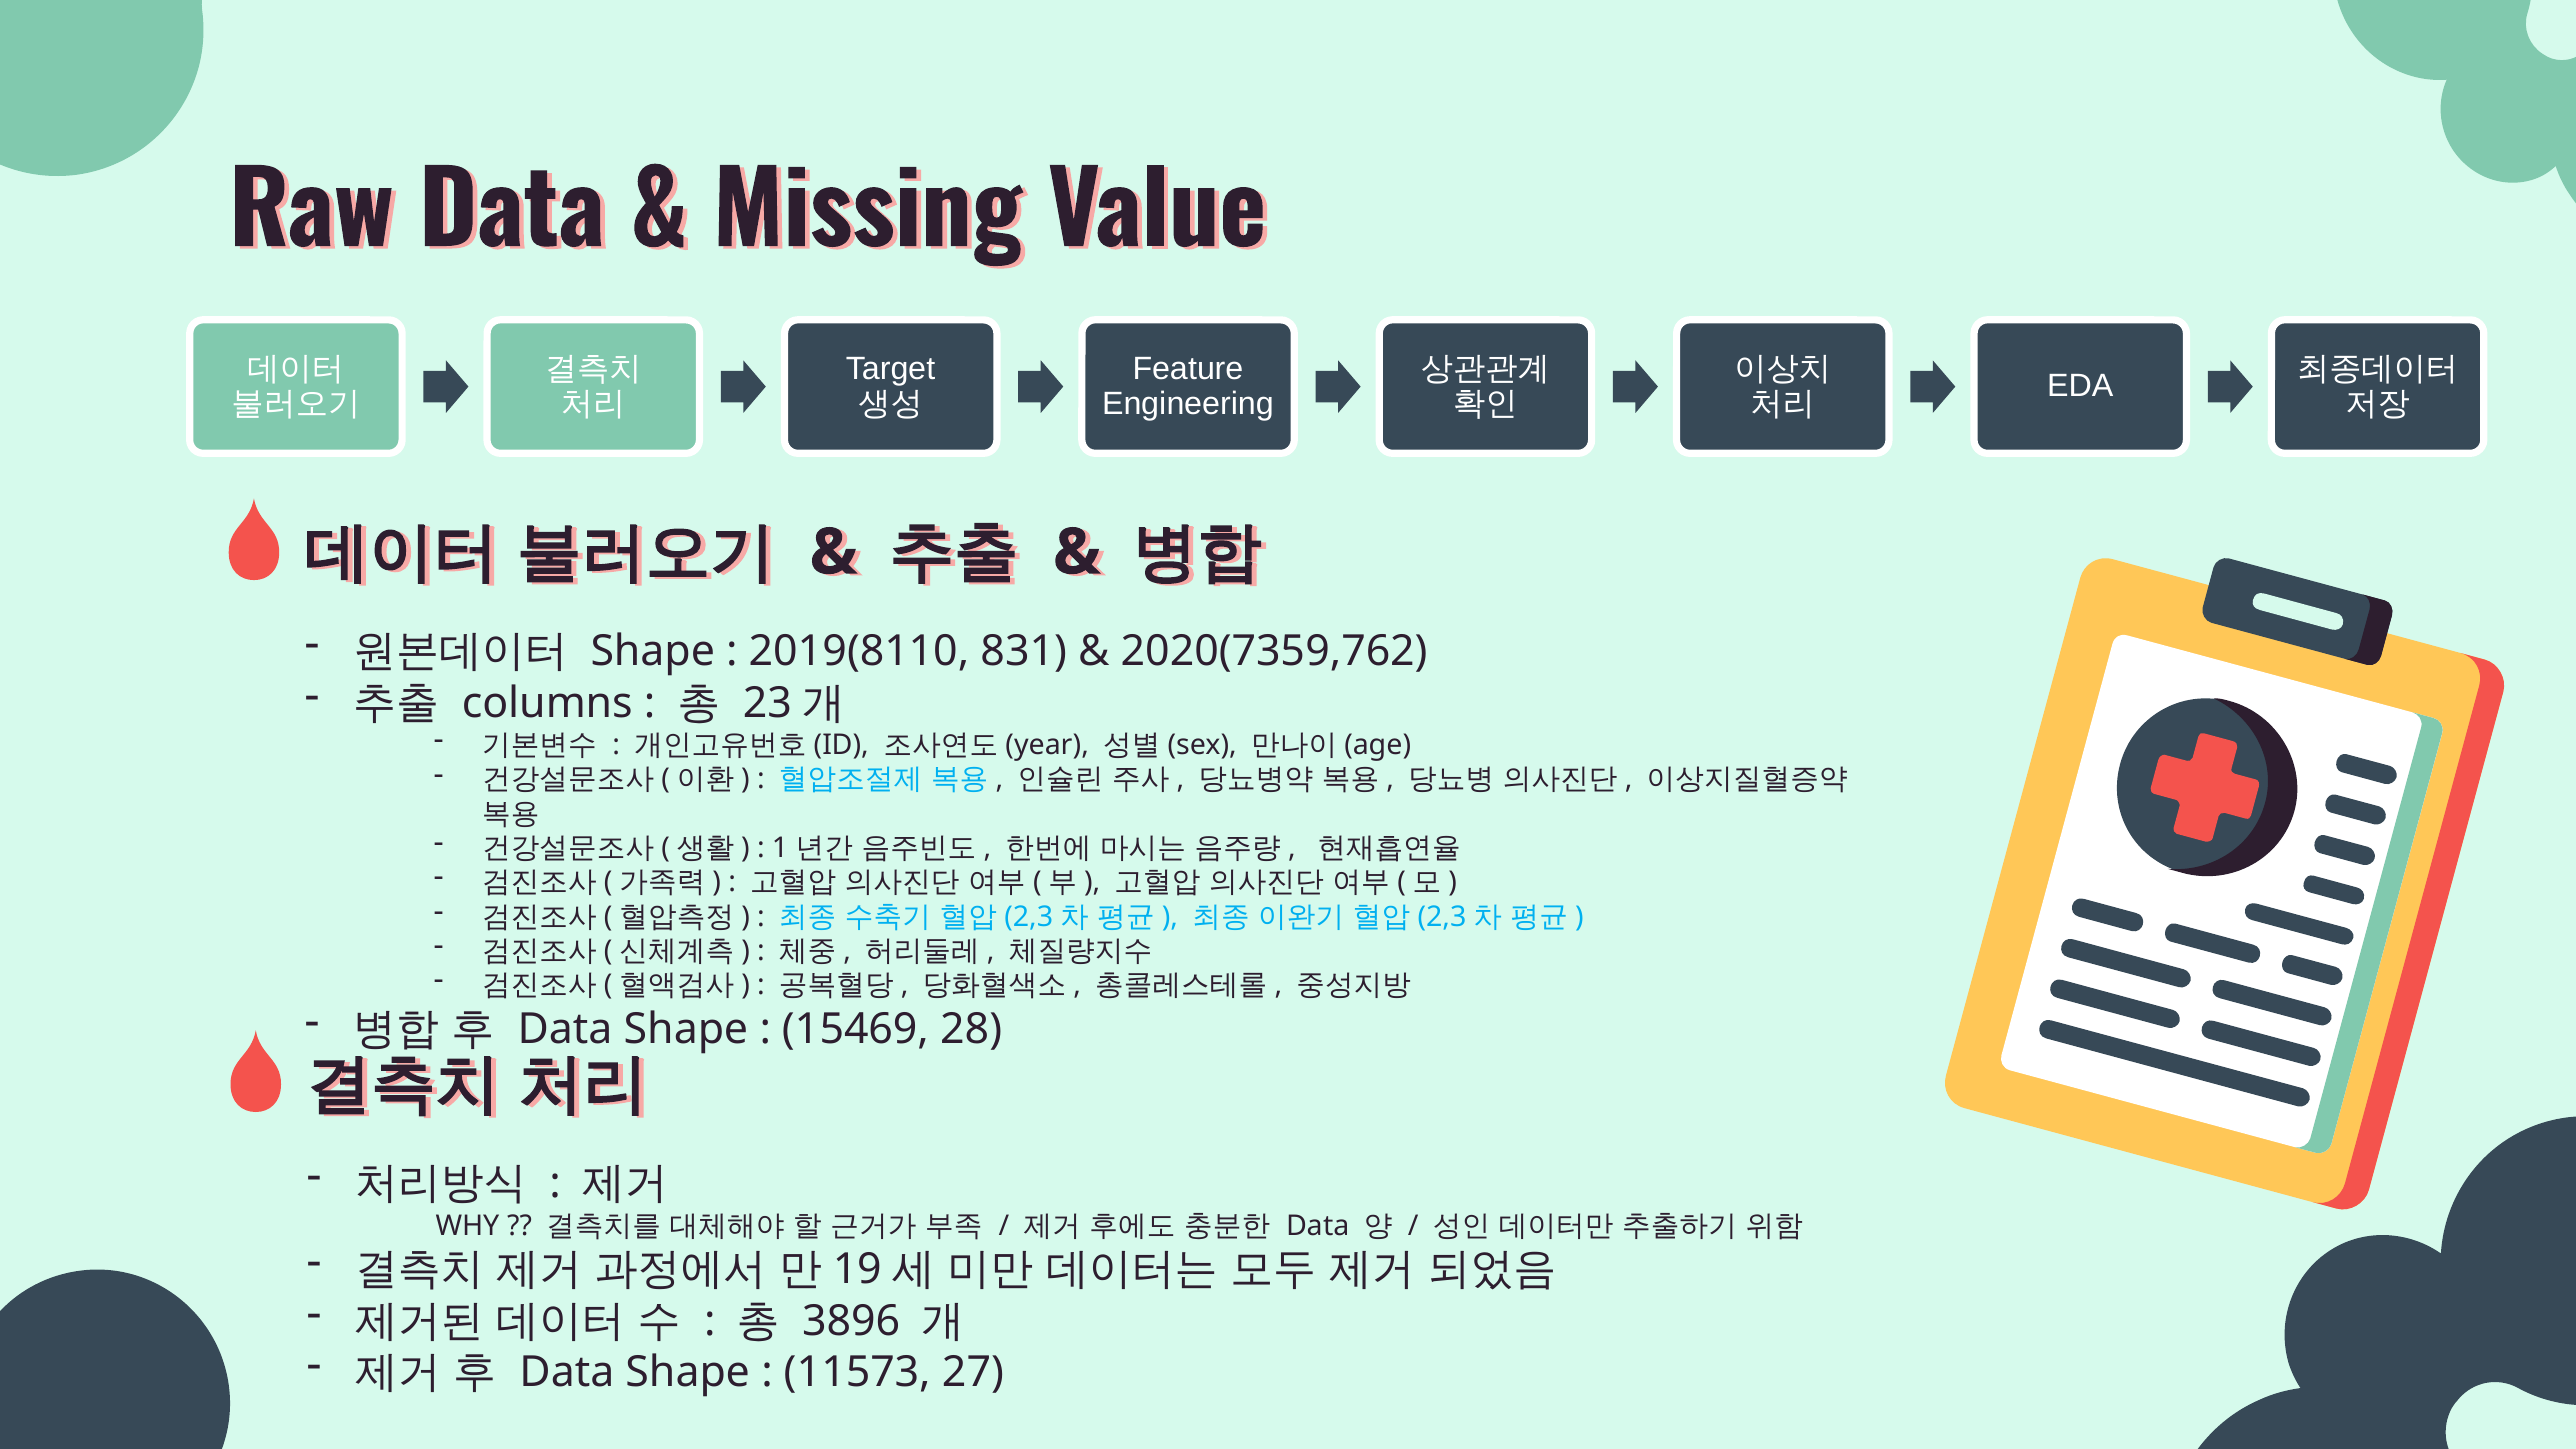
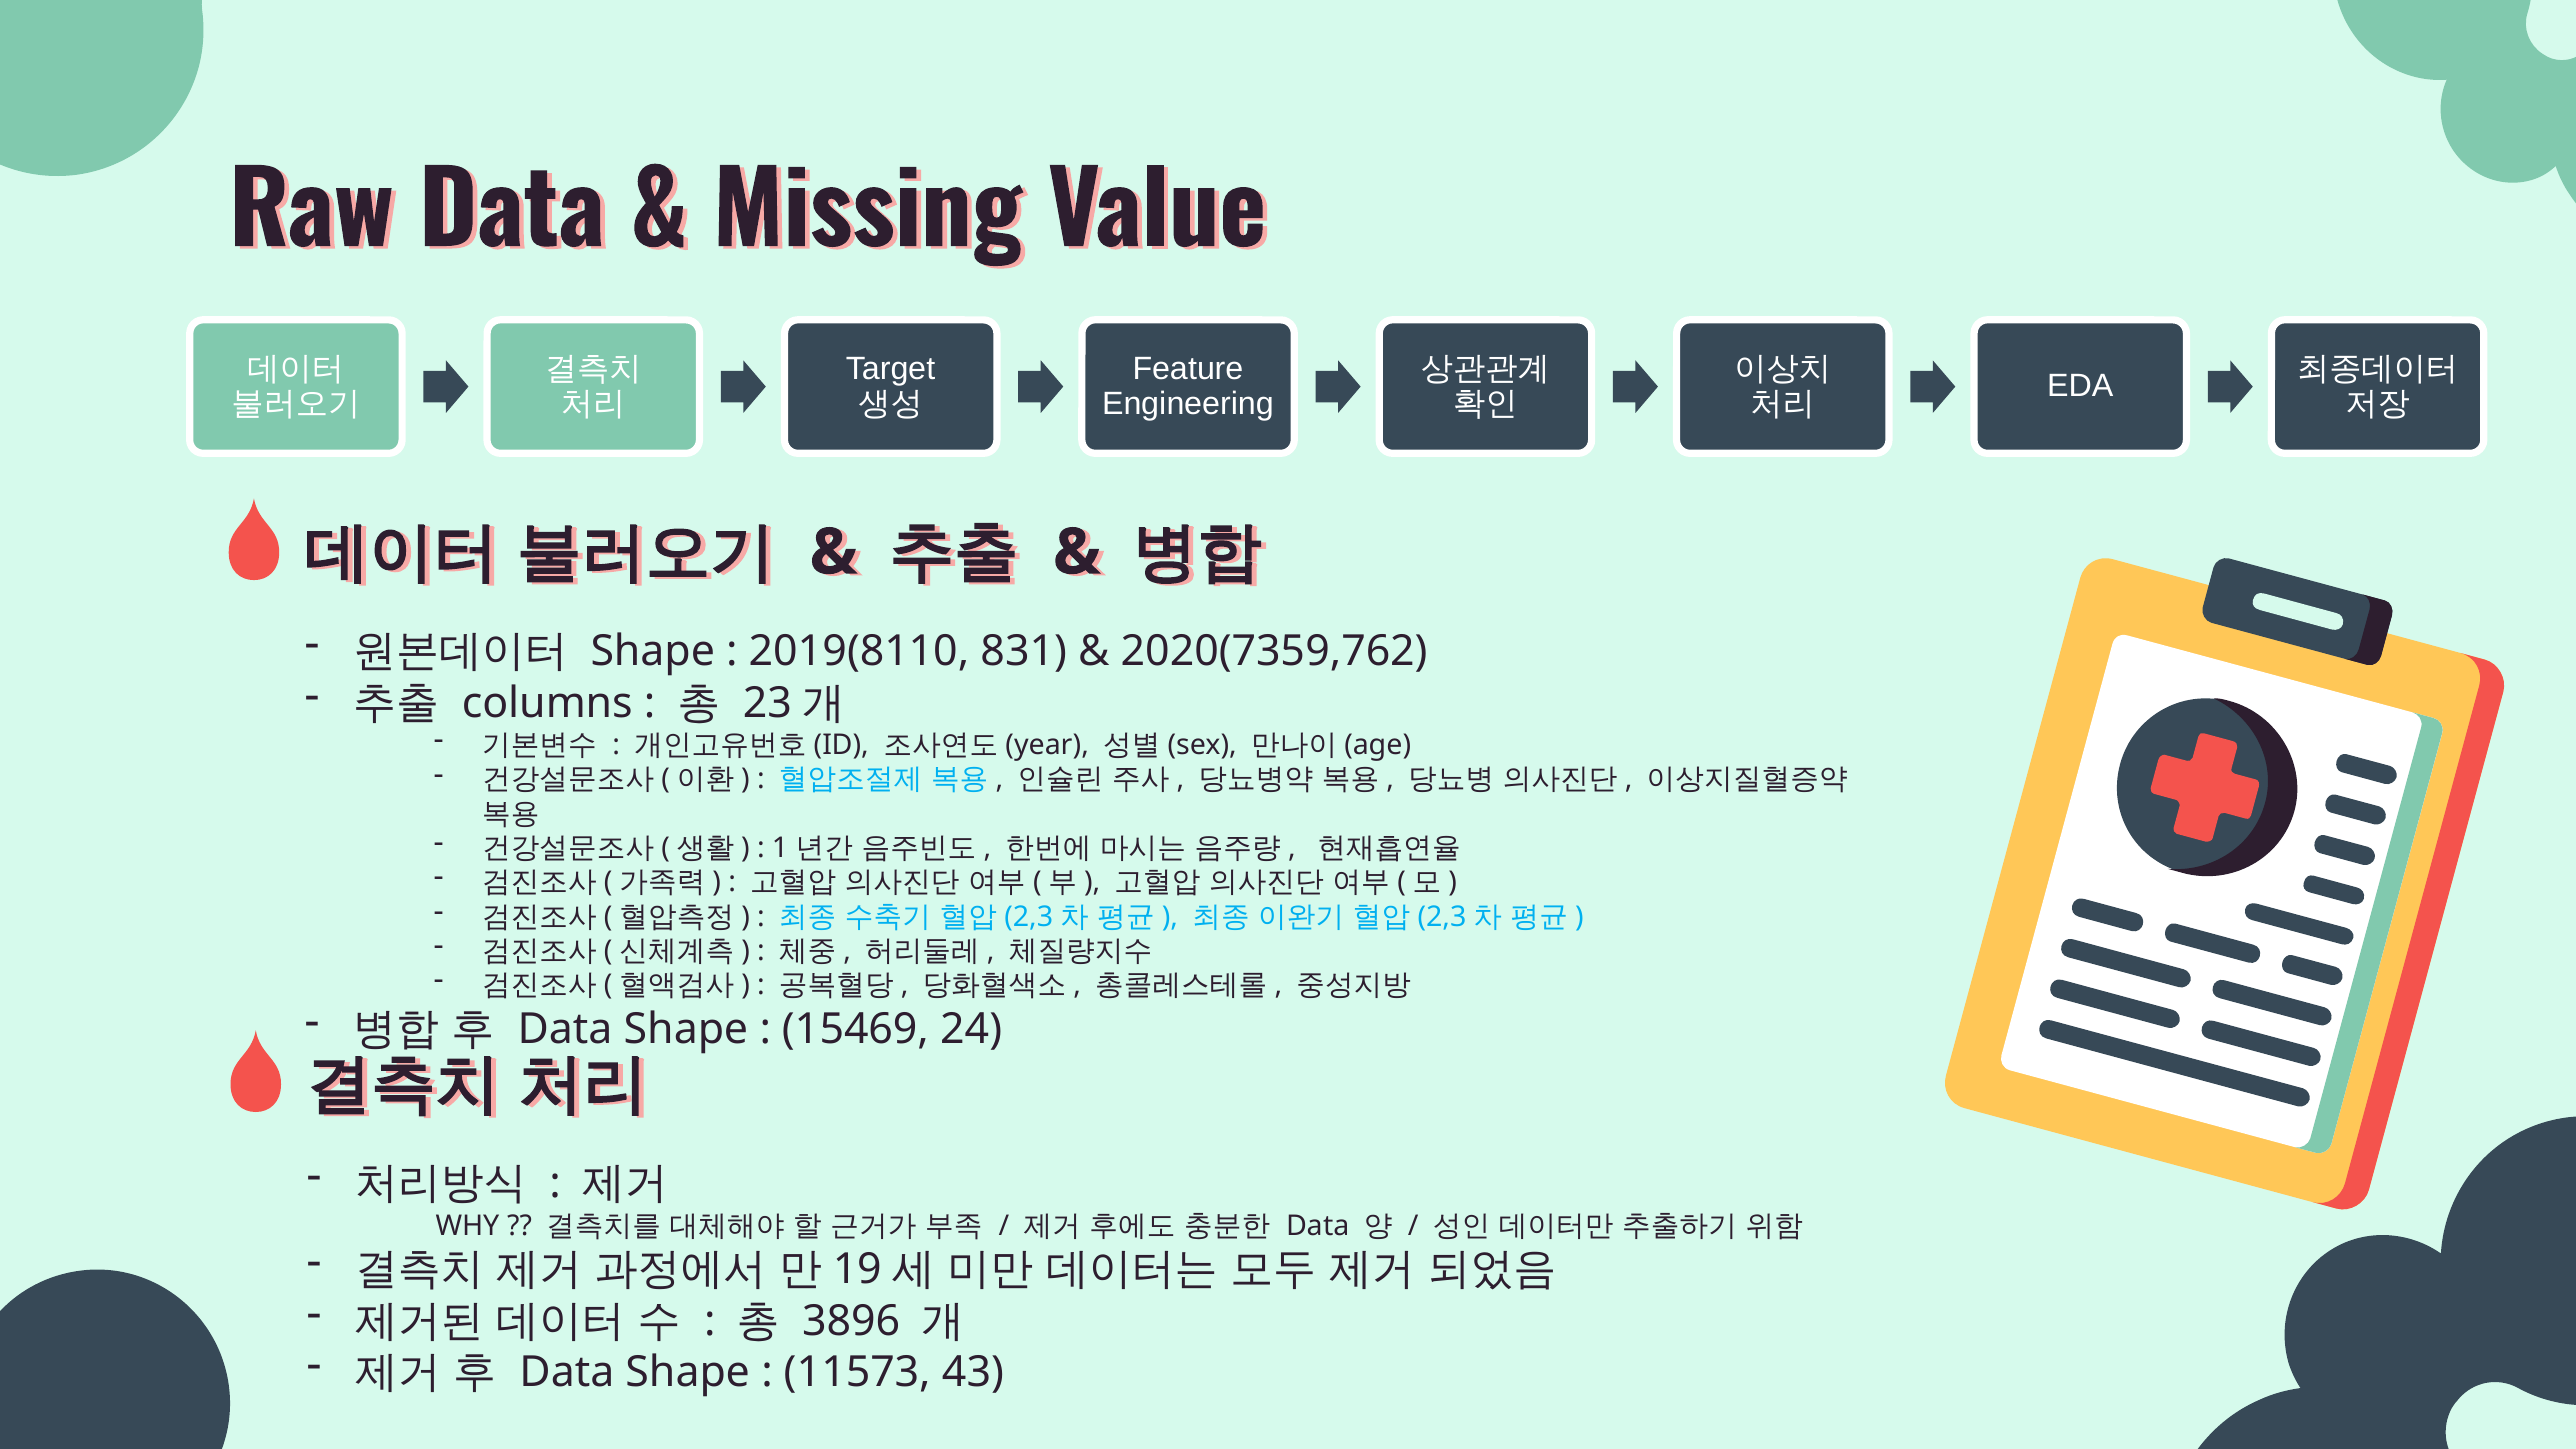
28: 28 -> 24 (971, 1029)
27: 27 -> 43 (973, 1373)
